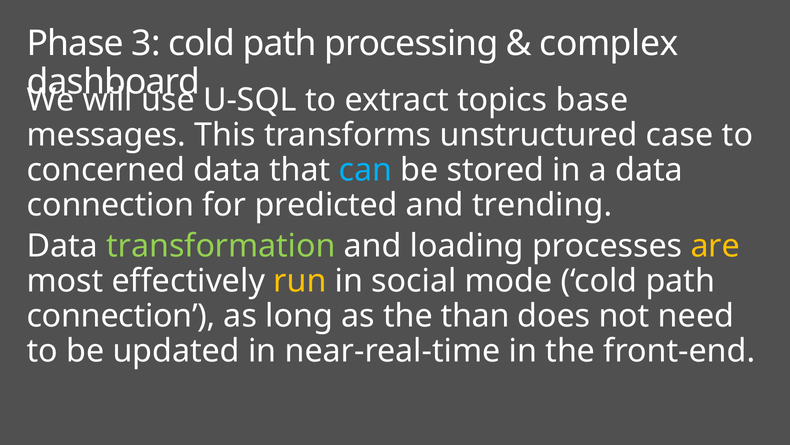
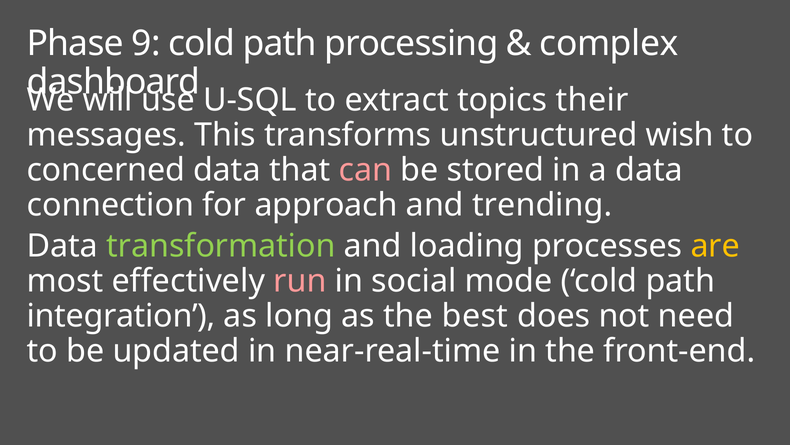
3: 3 -> 9 (146, 44)
base: base -> their (592, 100)
case: case -> wish (680, 135)
can colour: light blue -> pink (365, 170)
predicted: predicted -> approach (326, 205)
run colour: yellow -> pink (300, 281)
connection: connection -> integration (121, 316)
than: than -> best (475, 316)
